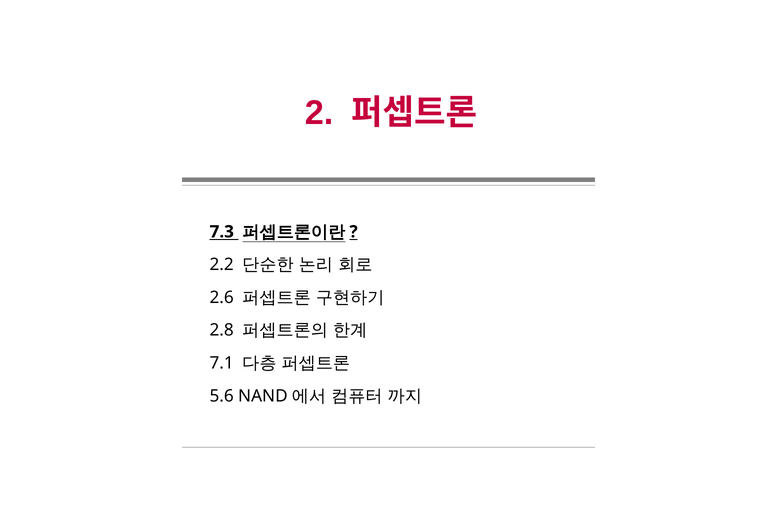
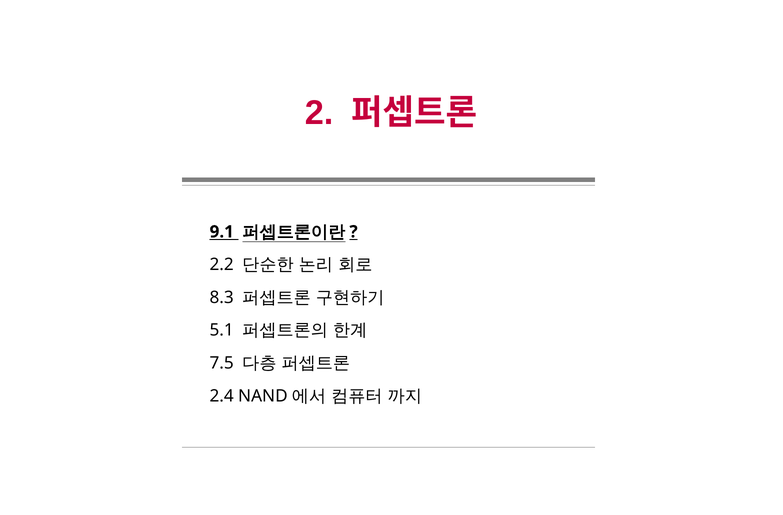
7.3: 7.3 -> 9.1 (222, 231)
2.6: 2.6 -> 8.3 (222, 297)
2.8: 2.8 -> 5.1 (222, 330)
7.1: 7.1 -> 7.5 (222, 363)
5.6: 5.6 -> 2.4 (222, 395)
